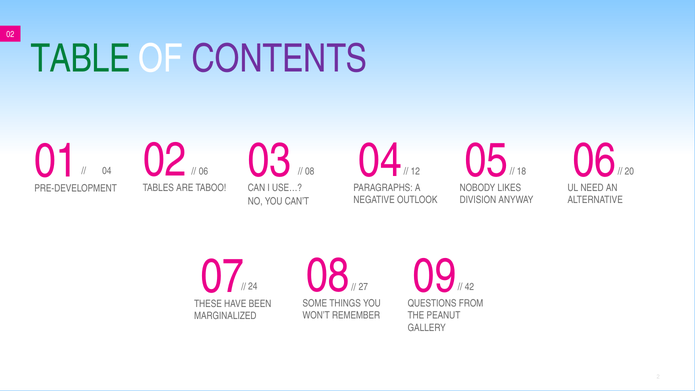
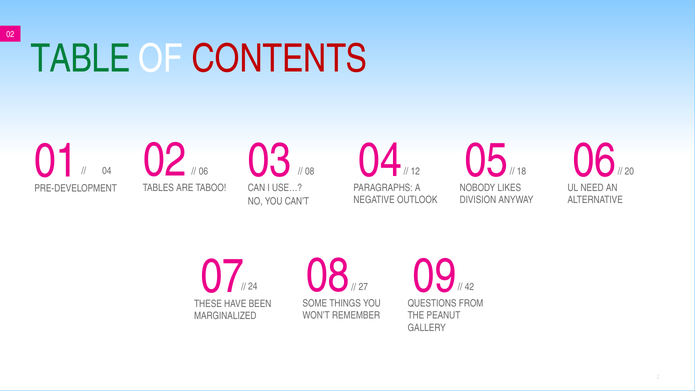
CONTENTS colour: purple -> red (280, 59)
